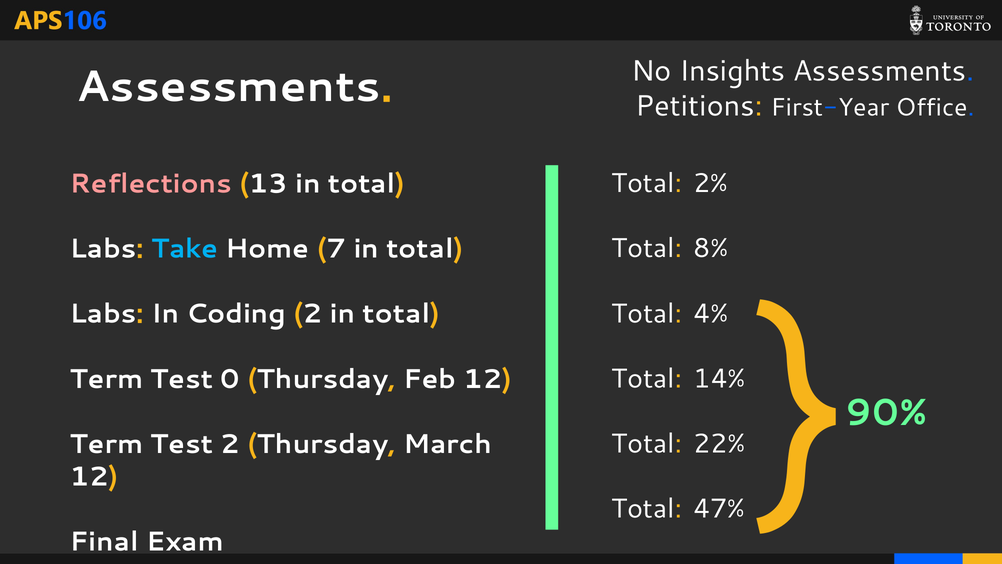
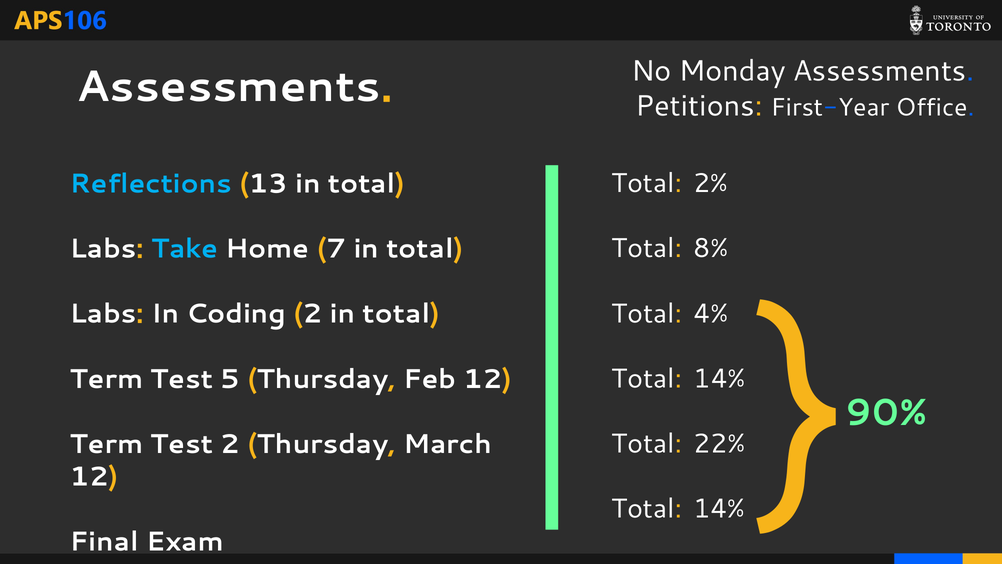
Insights: Insights -> Monday (732, 71)
Reflections colour: pink -> light blue (151, 184)
0: 0 -> 5 (230, 379)
47%: 47% -> 14% (719, 509)
